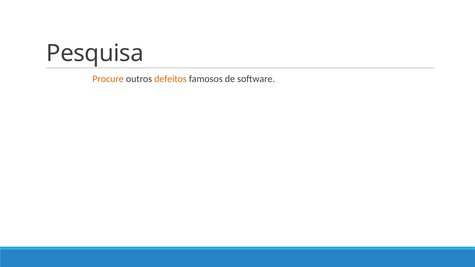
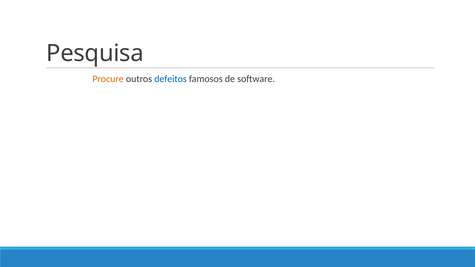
defeitos colour: orange -> blue (171, 79)
